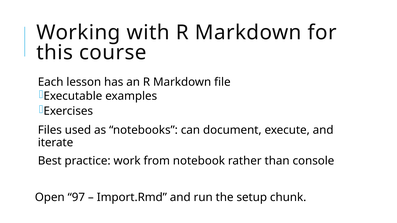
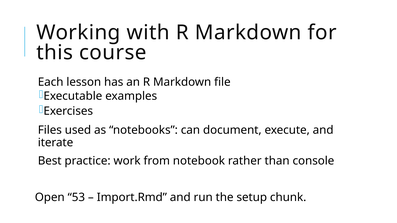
97: 97 -> 53 (76, 198)
